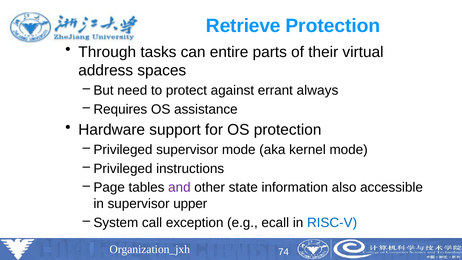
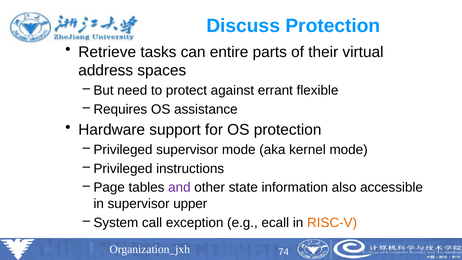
Retrieve: Retrieve -> Discuss (243, 26)
Through: Through -> Retrieve (107, 52)
always: always -> flexible (318, 90)
RISC-V colour: blue -> orange (332, 222)
